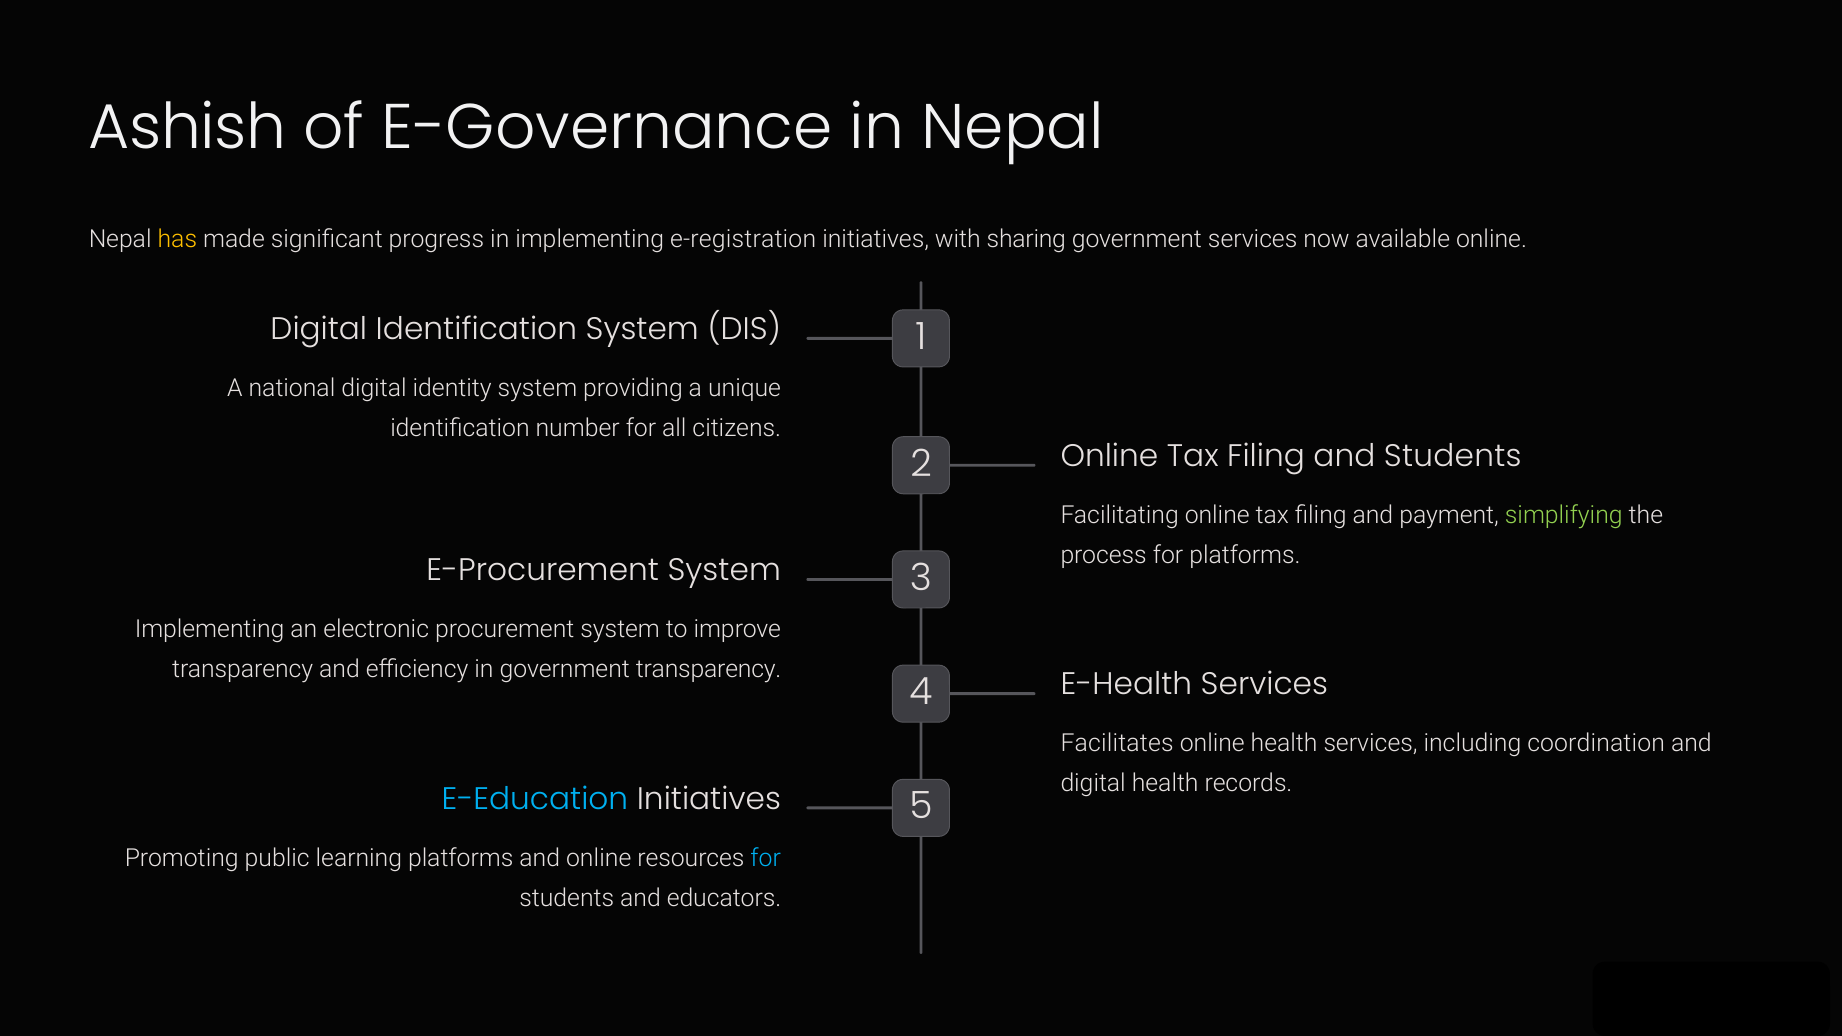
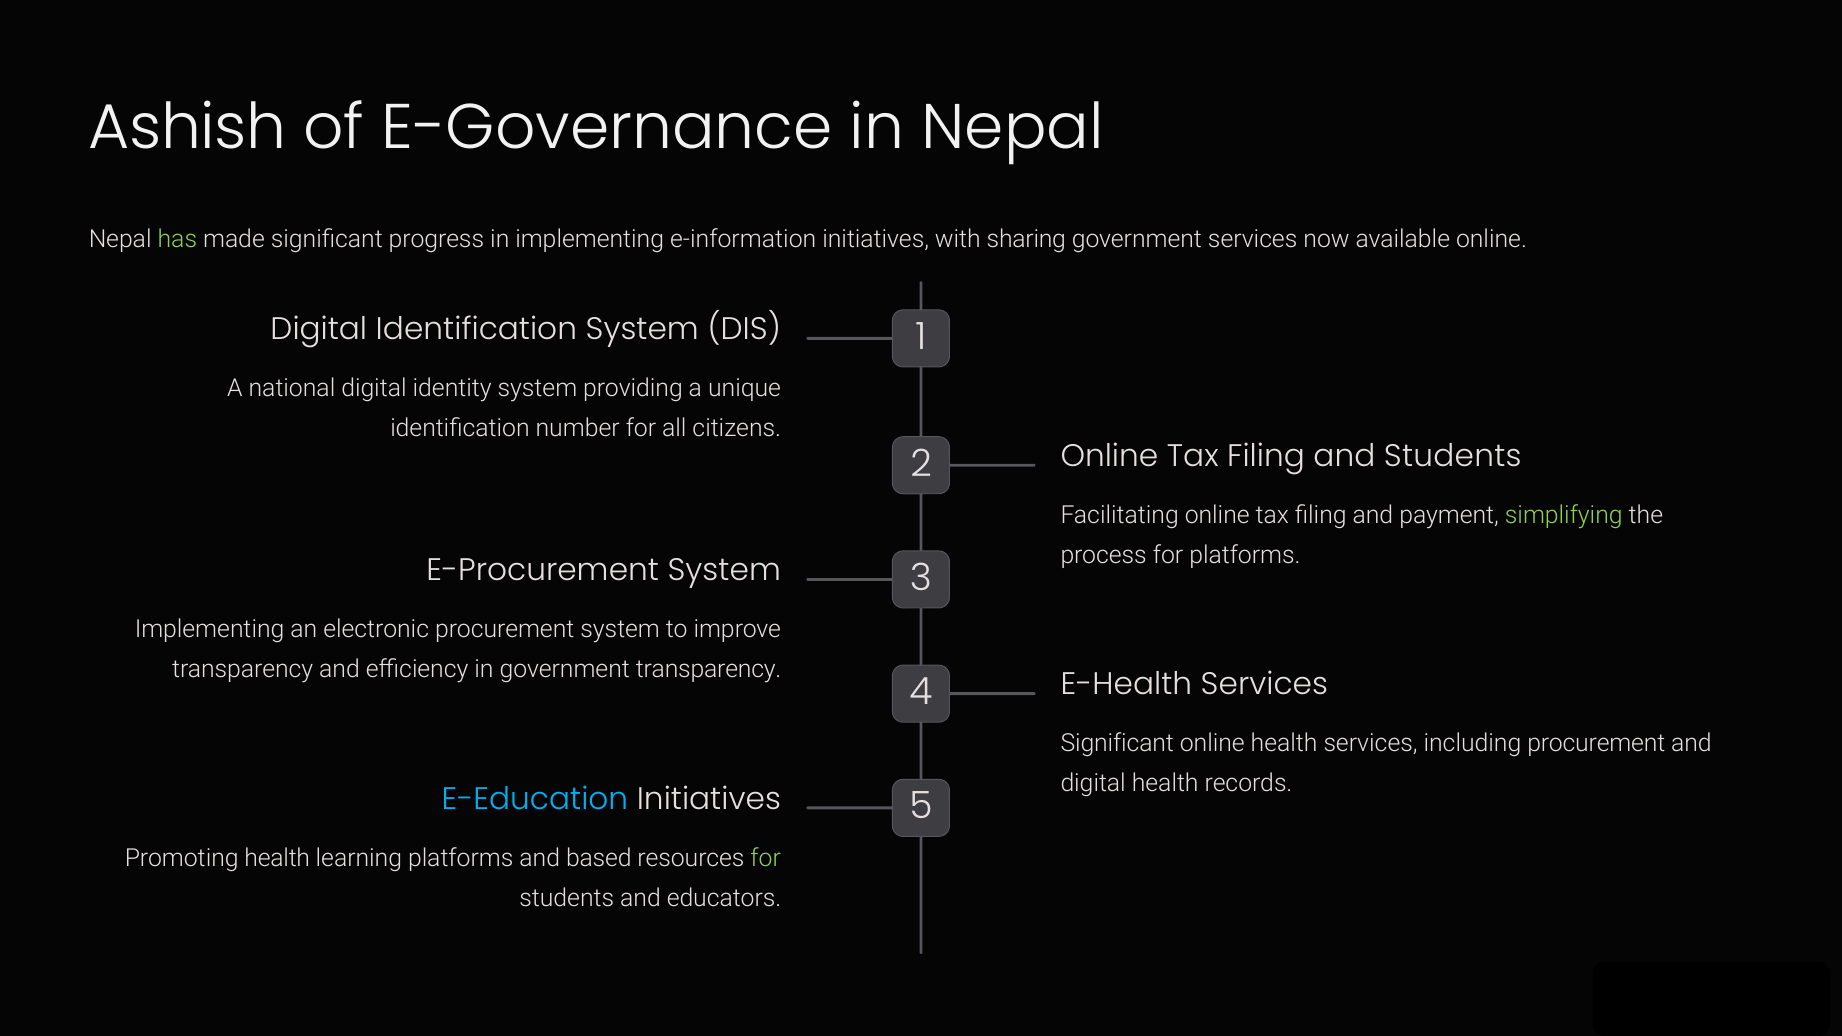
has colour: yellow -> light green (177, 239)
e-registration: e-registration -> e-information (743, 239)
Facilitates: Facilitates -> Significant (1117, 744)
including coordination: coordination -> procurement (1596, 744)
Promoting public: public -> health (277, 858)
and online: online -> based (599, 858)
for colour: light blue -> light green (766, 858)
